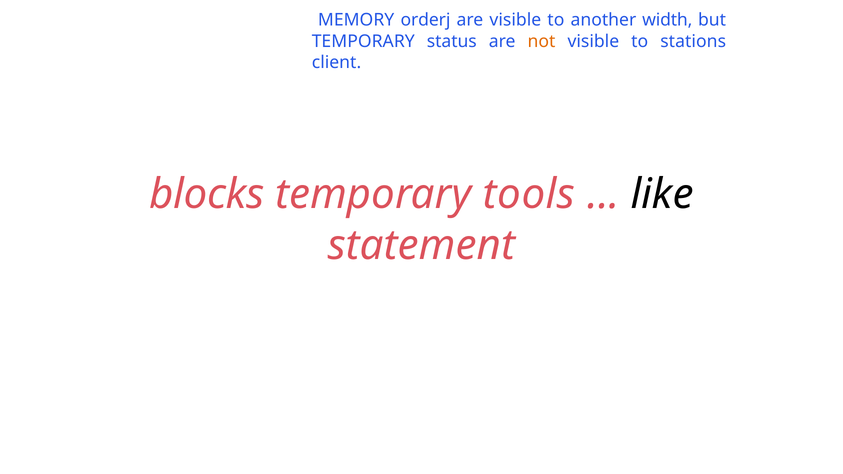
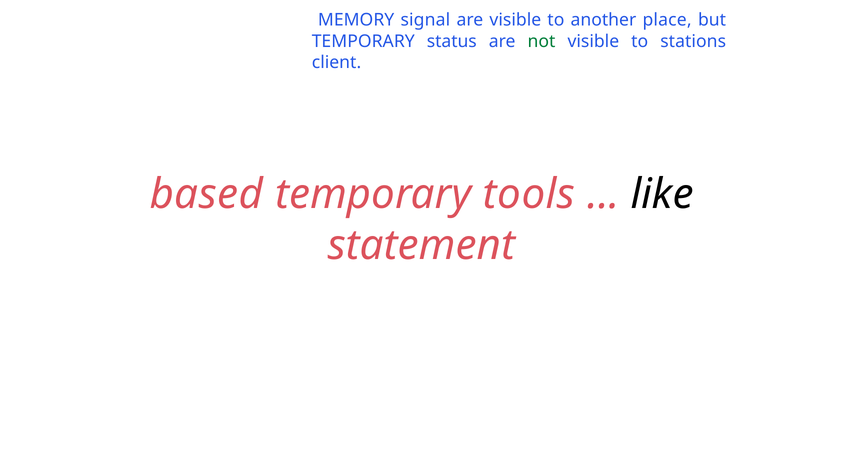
orderj: orderj -> signal (425, 20)
width: width -> place (667, 20)
not colour: orange -> green (541, 41)
blocks: blocks -> based (206, 195)
